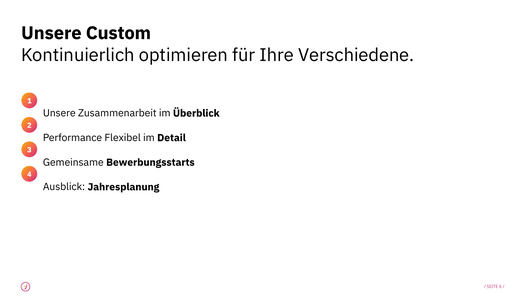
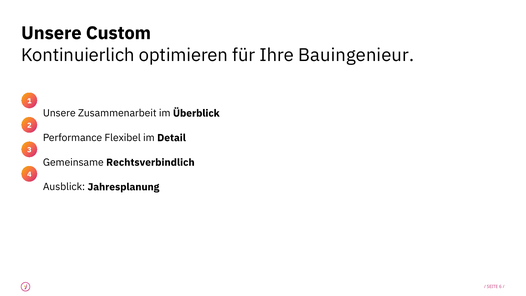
Verschiedene: Verschiedene -> Bauingenieur (356, 55)
Bewerbungsstarts: Bewerbungsstarts -> Rechtsverbindlich (150, 162)
